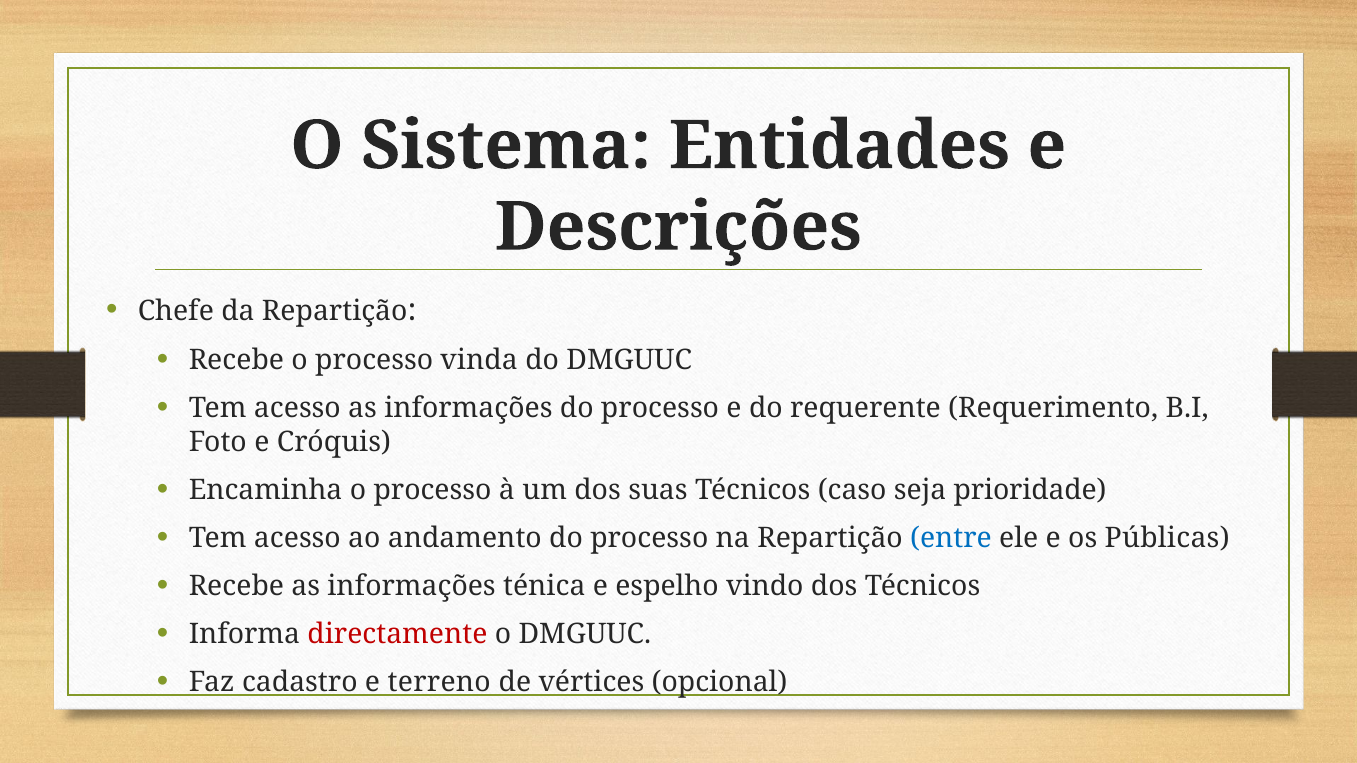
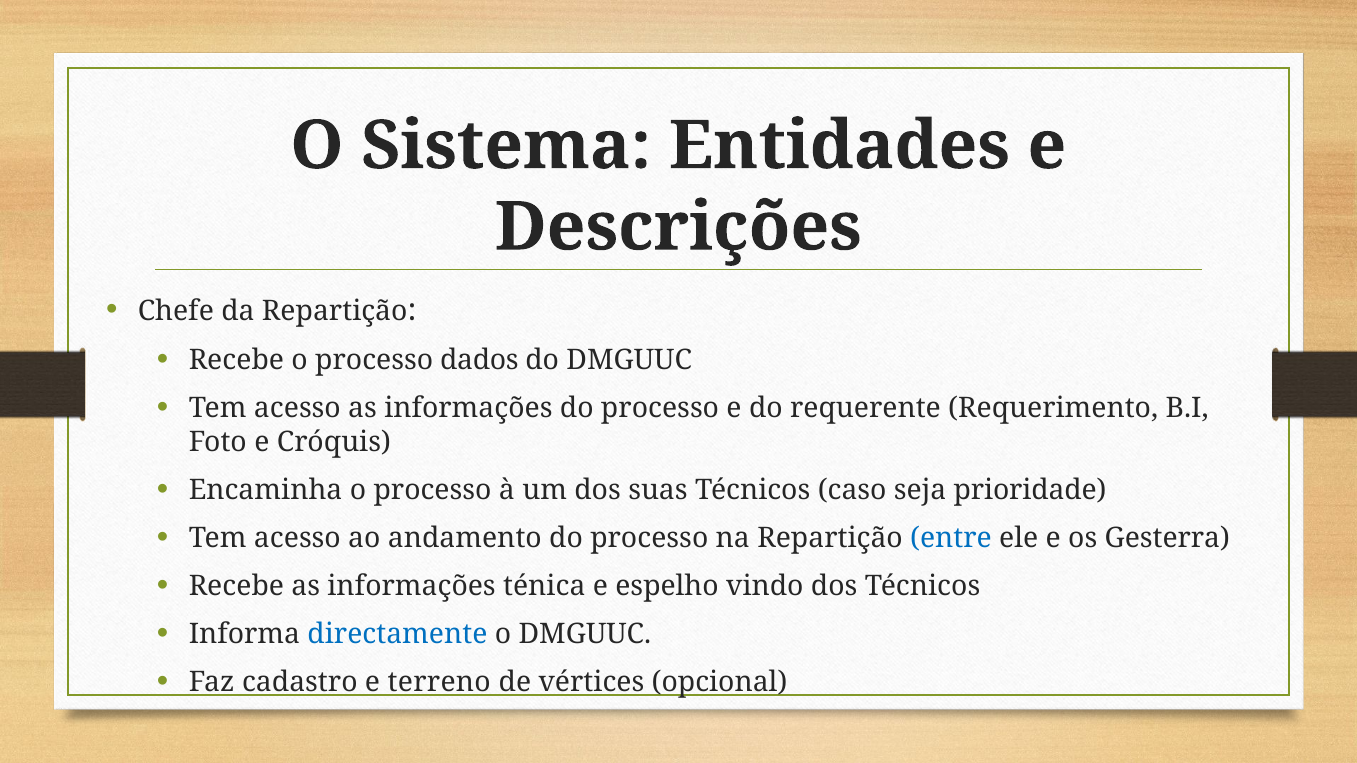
vinda: vinda -> dados (479, 360)
Públicas: Públicas -> Gesterra (1167, 538)
directamente colour: red -> blue (397, 634)
